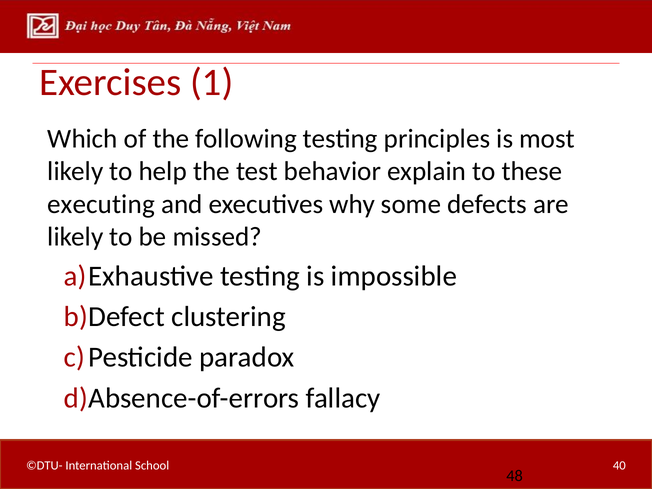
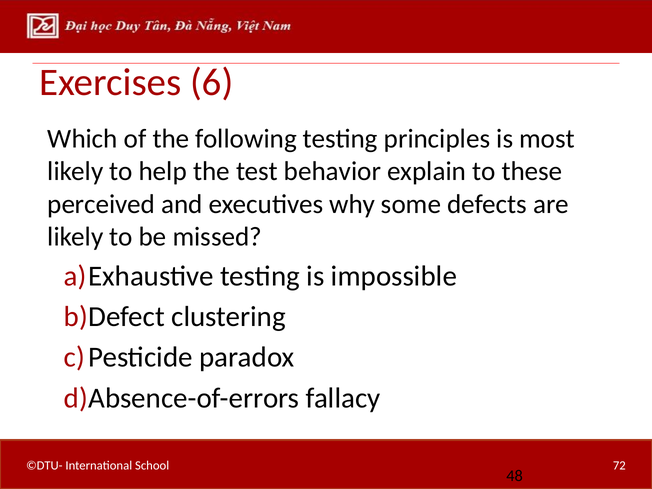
1: 1 -> 6 (212, 82)
executing: executing -> perceived (101, 204)
40: 40 -> 72 (619, 465)
